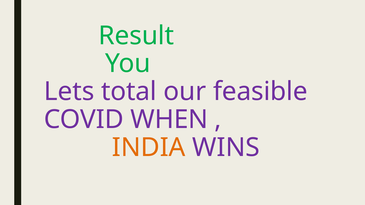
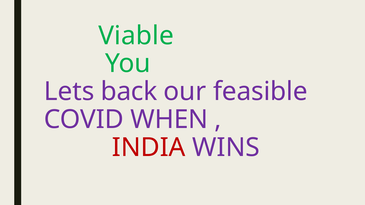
Result: Result -> Viable (136, 36)
total: total -> back (129, 92)
INDIA colour: orange -> red (149, 148)
